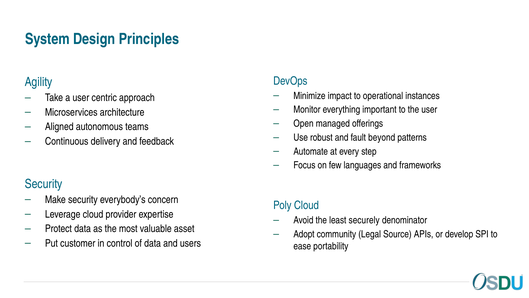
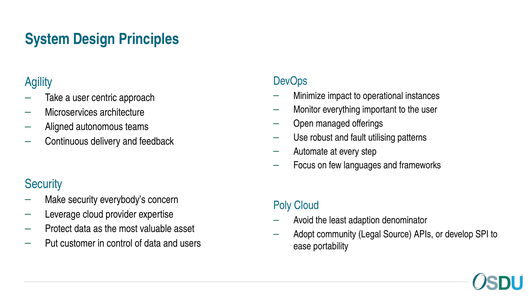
beyond: beyond -> utilising (382, 137)
securely: securely -> adaption (364, 220)
